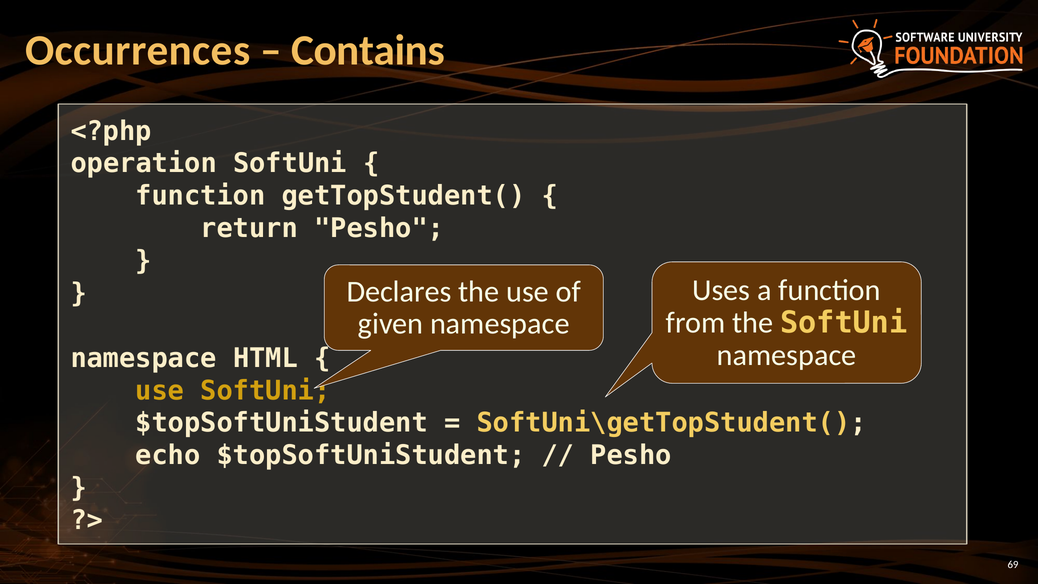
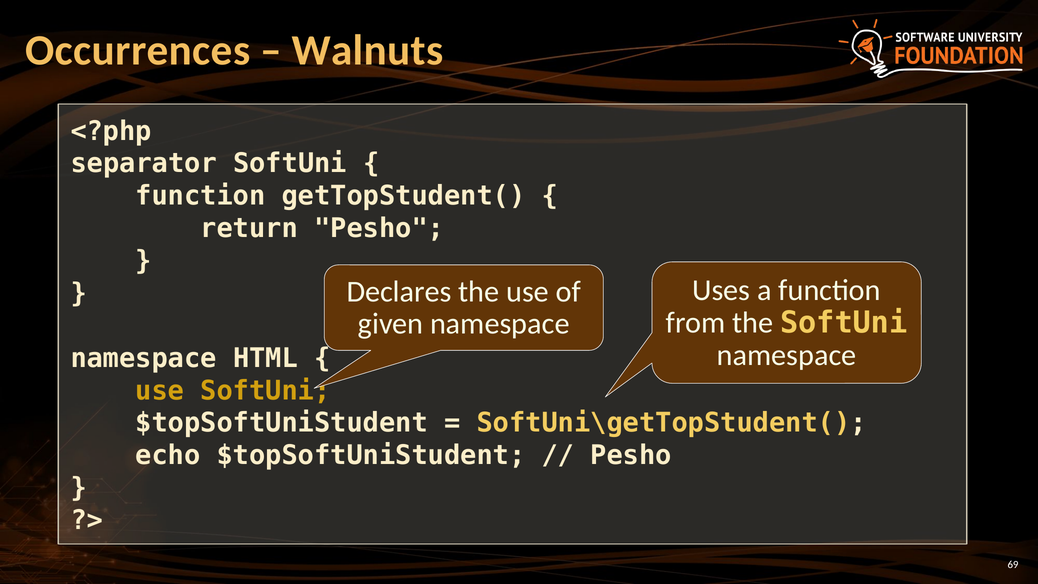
Contains: Contains -> Walnuts (368, 50)
operation: operation -> separator (144, 164)
